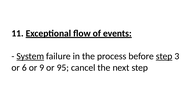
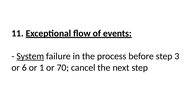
step underline: present -> none (164, 56)
9: 9 -> 1 (42, 68)
95: 95 -> 70 (63, 68)
